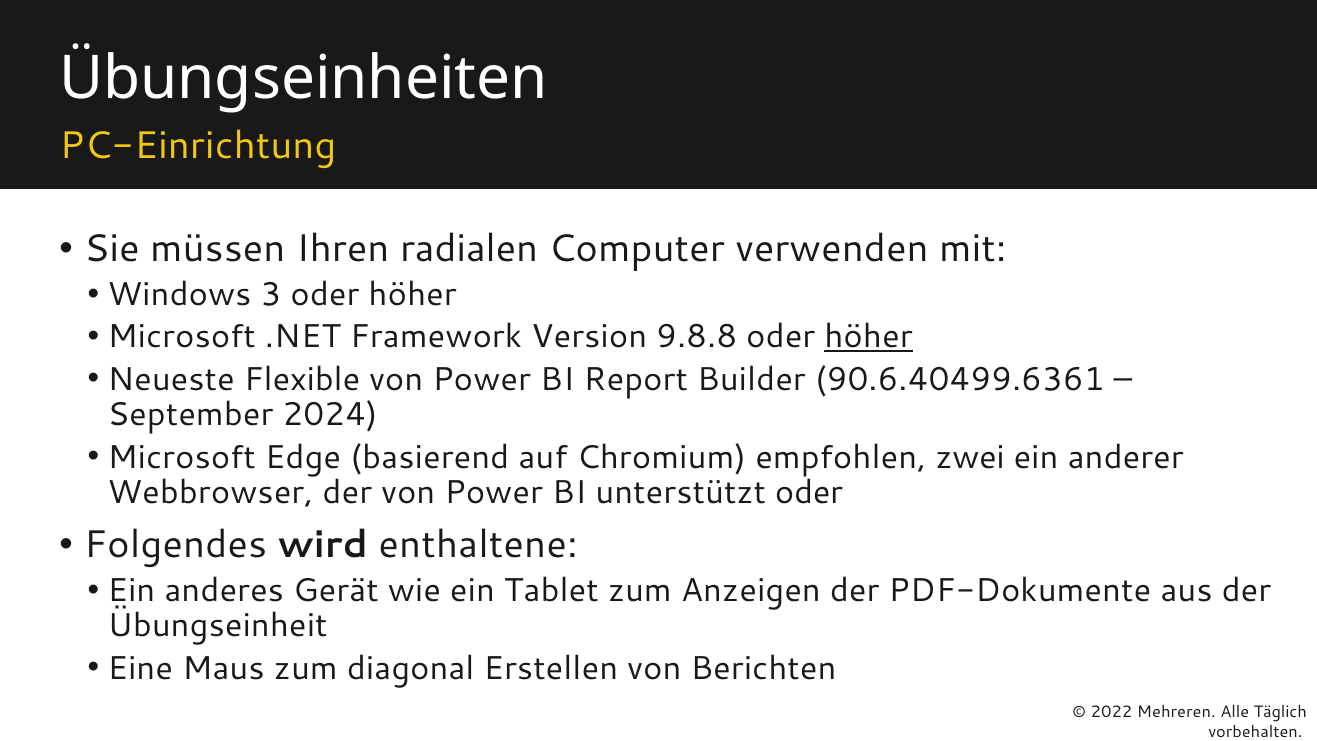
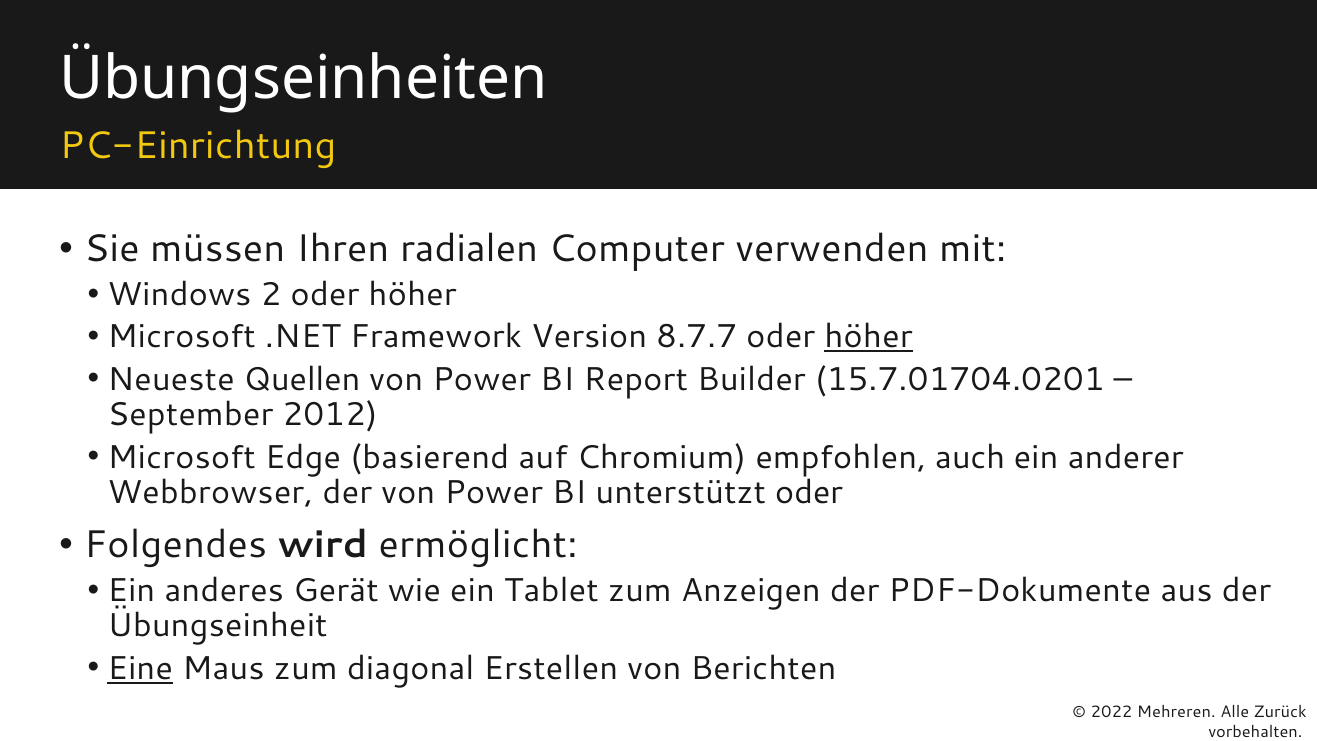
3: 3 -> 2 (271, 294)
9.8.8: 9.8.8 -> 8.7.7 (697, 337)
Flexible: Flexible -> Quellen (302, 379)
90.6.40499.6361: 90.6.40499.6361 -> 15.7.01704.0201 (960, 379)
2024: 2024 -> 2012 (330, 415)
zwei: zwei -> auch (970, 457)
enthaltene: enthaltene -> ermöglicht (478, 545)
Eine underline: none -> present (140, 668)
Täglich: Täglich -> Zurück (1280, 712)
